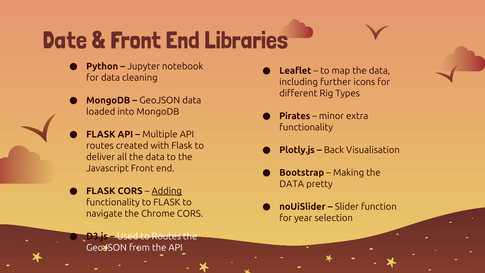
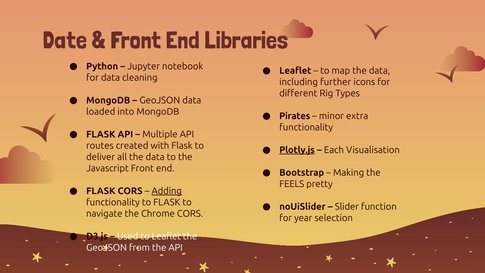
Plotly.js underline: none -> present (297, 150)
Back: Back -> Each (334, 150)
DATA: DATA -> FEELS (292, 184)
to Routes: Routes -> Leaflet (166, 236)
